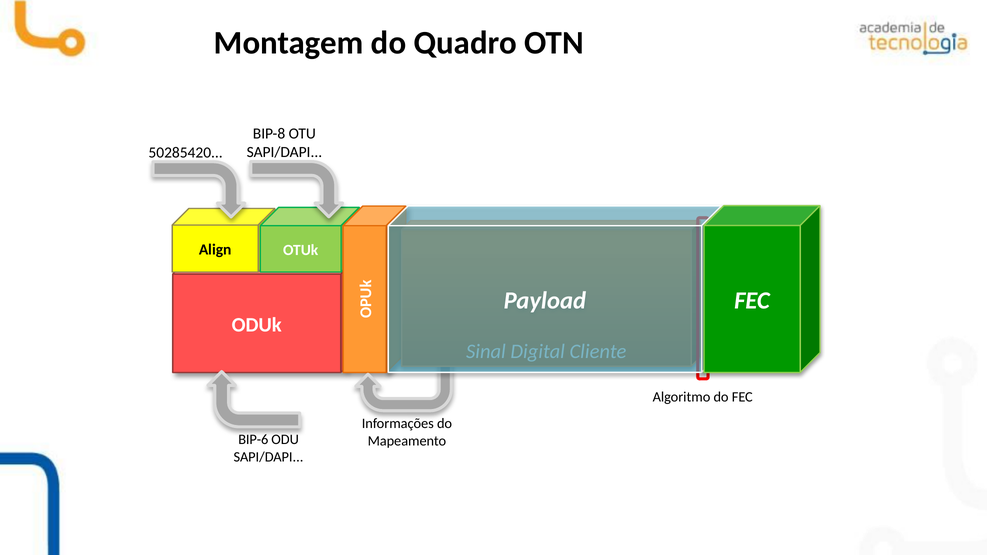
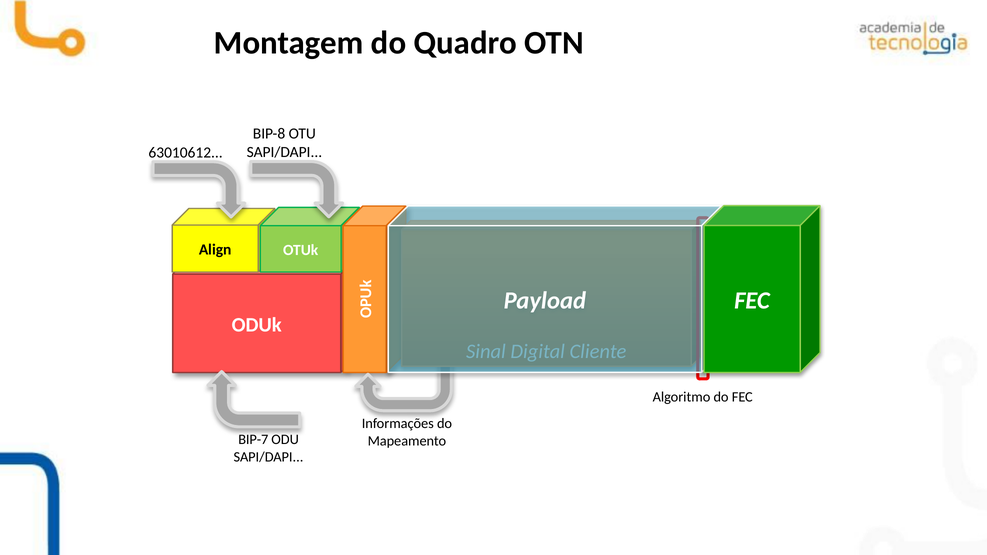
50285420: 50285420 -> 63010612 (186, 152)
BIP-6: BIP-6 -> BIP-7 (253, 440)
